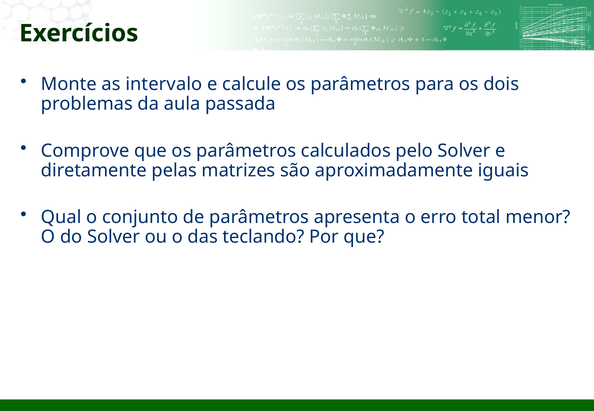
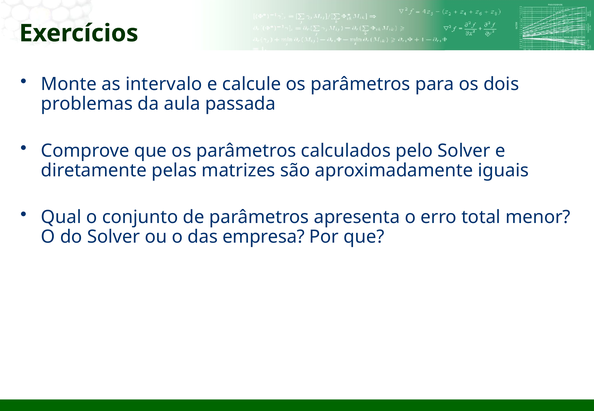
teclando: teclando -> empresa (264, 237)
